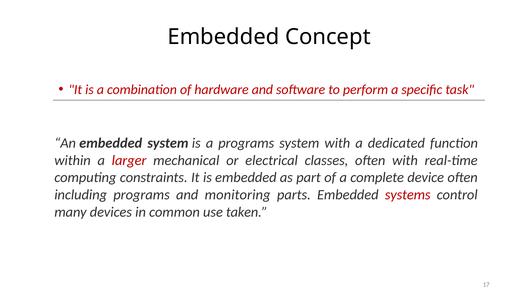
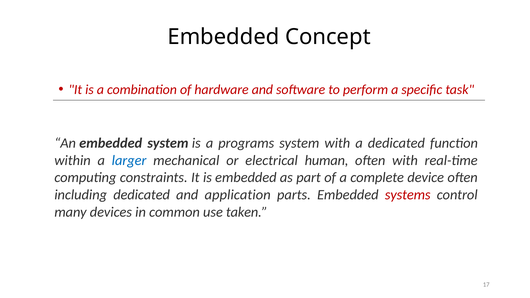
larger colour: red -> blue (129, 160)
classes: classes -> human (327, 160)
including programs: programs -> dedicated (142, 195)
monitoring: monitoring -> application (238, 195)
